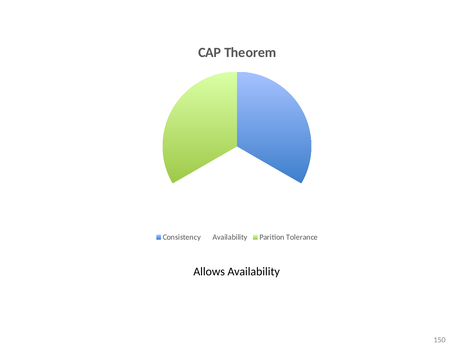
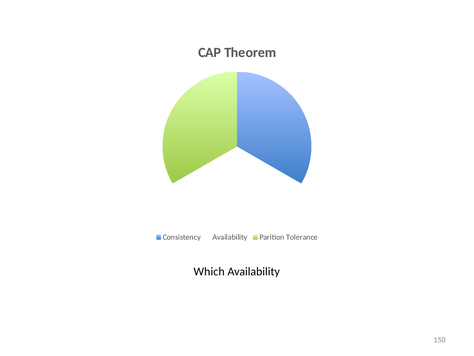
Allows: Allows -> Which (209, 271)
